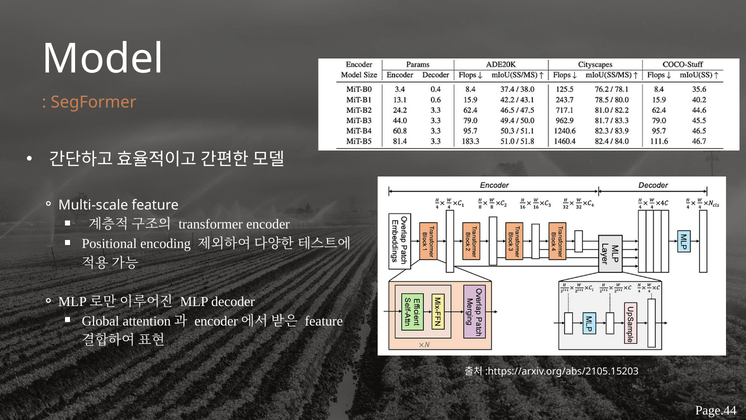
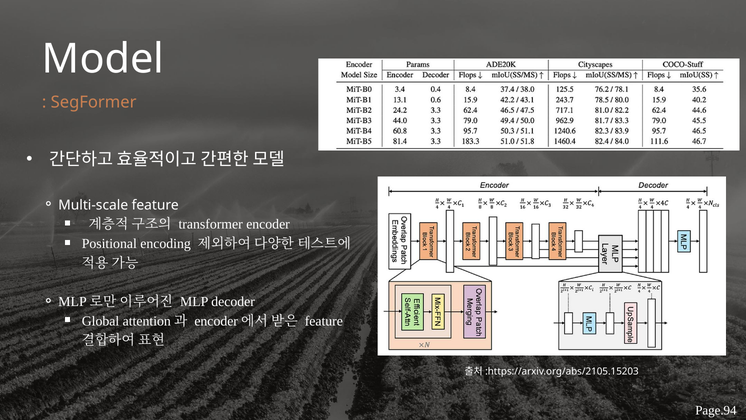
Page.44: Page.44 -> Page.94 (716, 410)
